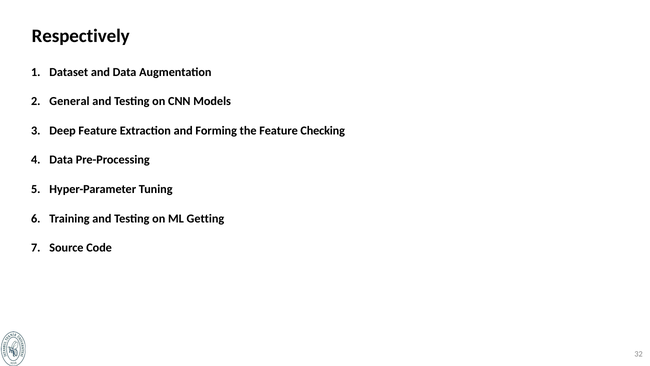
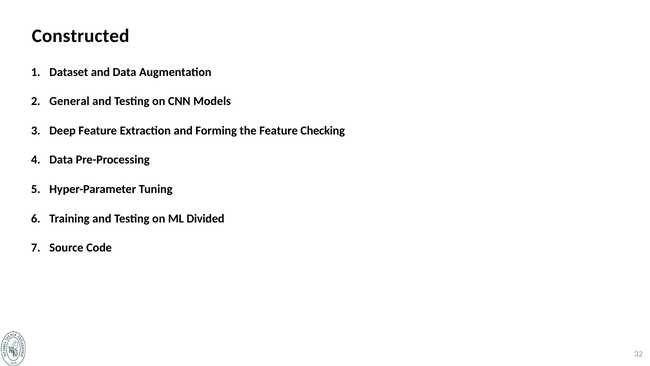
Respectively: Respectively -> Constructed (81, 36)
Getting: Getting -> Divided (205, 218)
